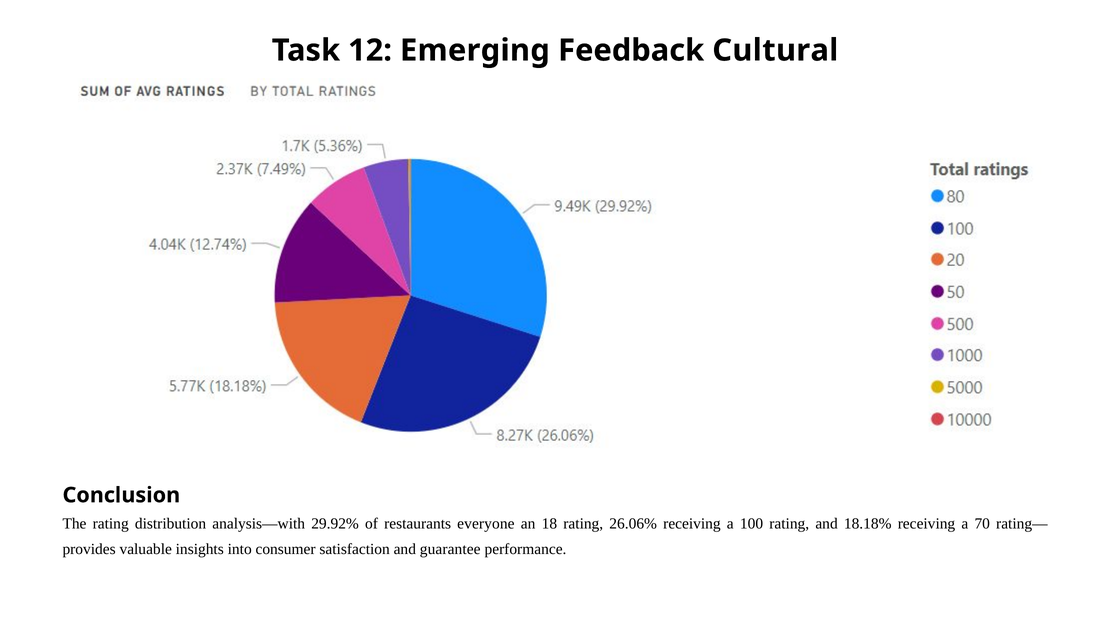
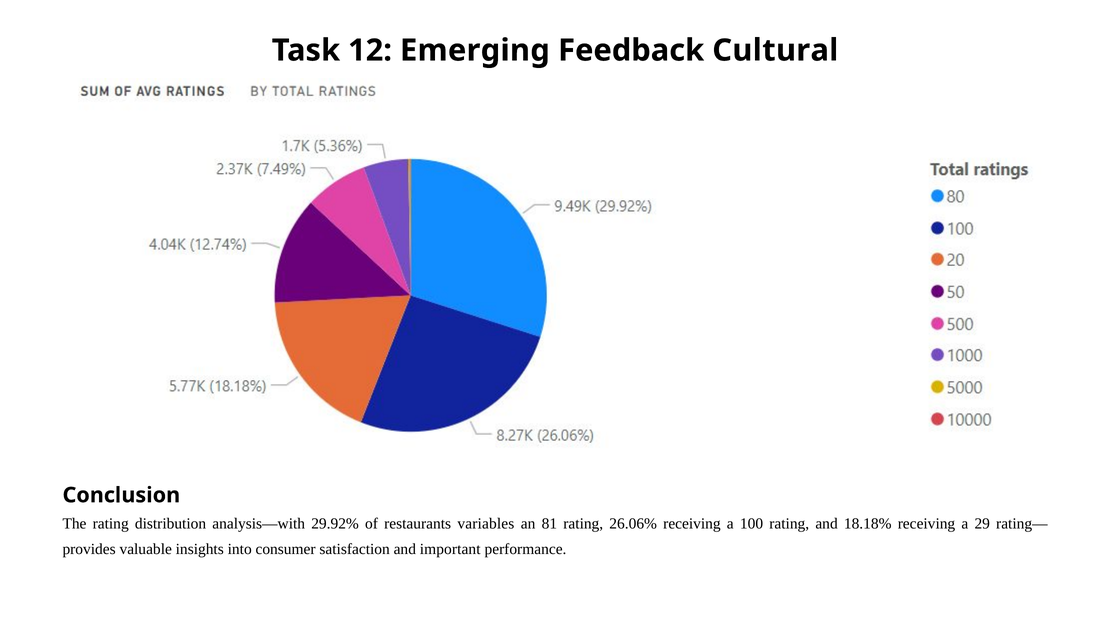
everyone: everyone -> variables (486, 524)
18: 18 -> 81 (549, 524)
70: 70 -> 29 (982, 524)
guarantee: guarantee -> important (450, 549)
